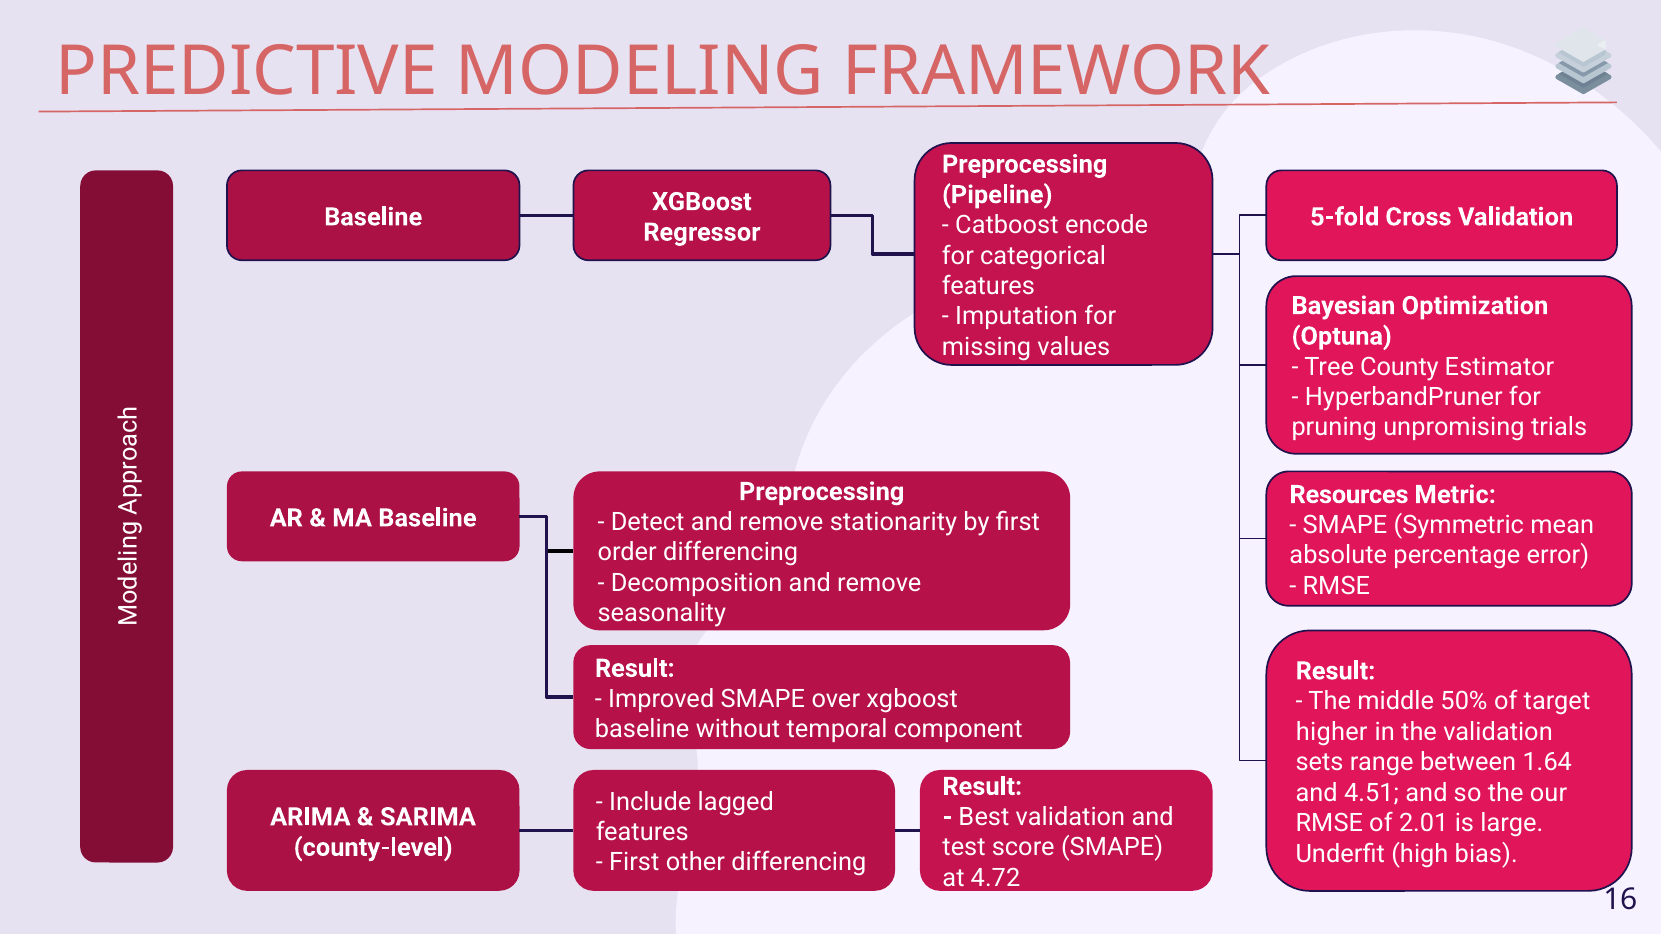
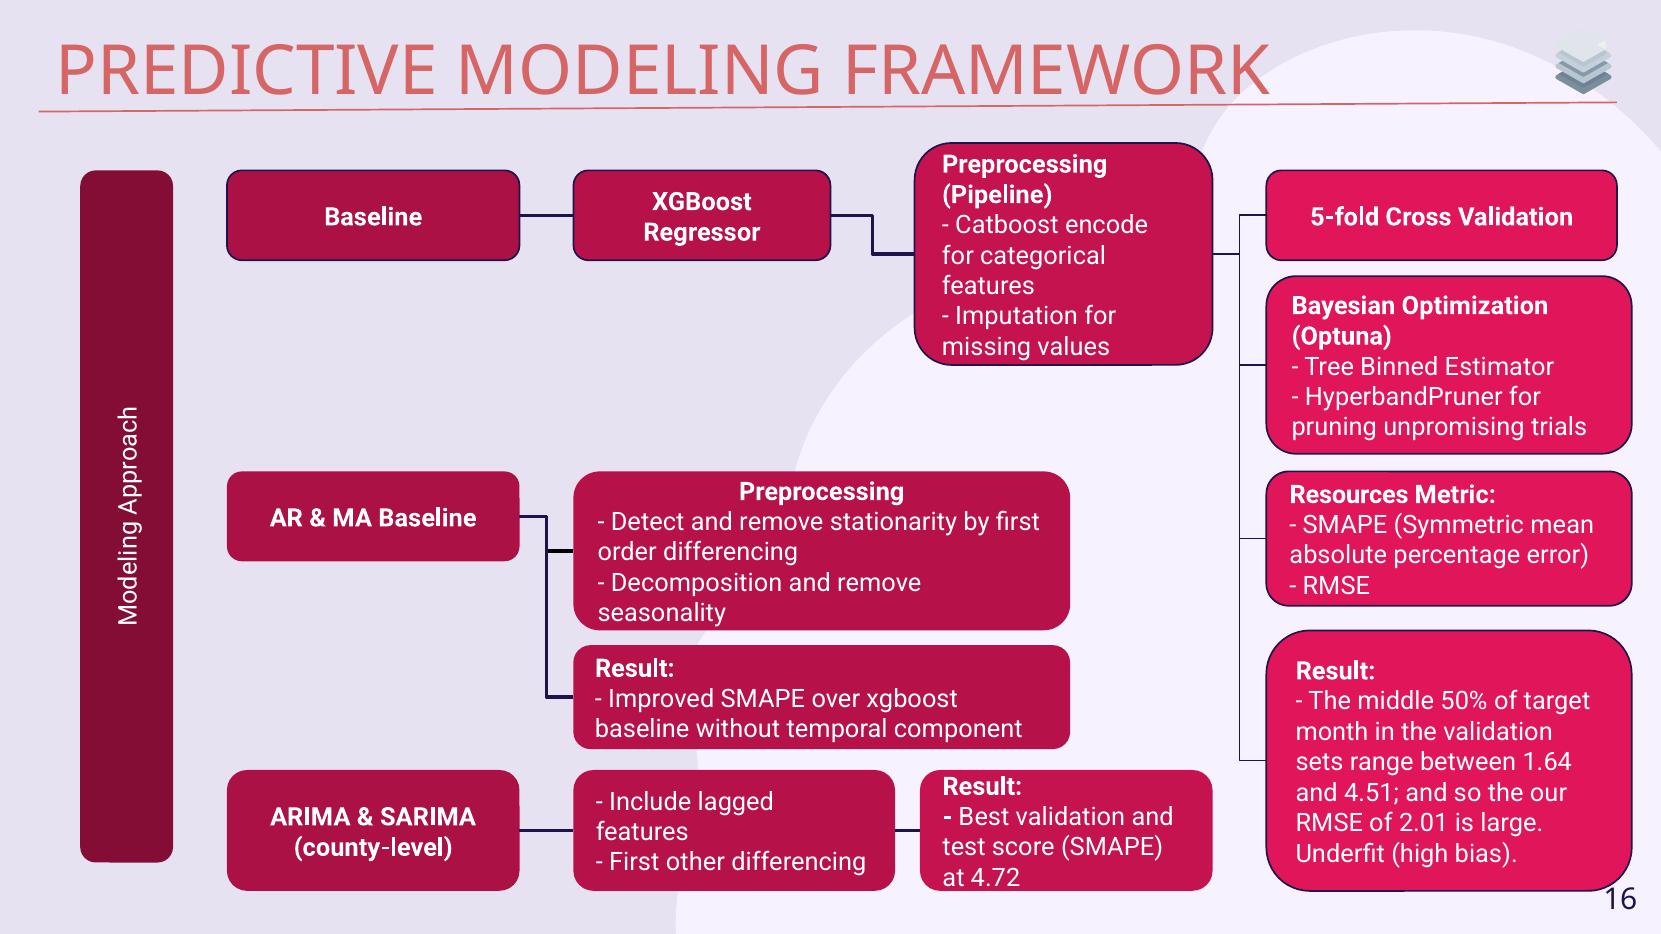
County: County -> Binned (1399, 367)
higher: higher -> month (1332, 732)
